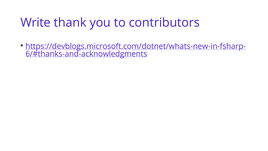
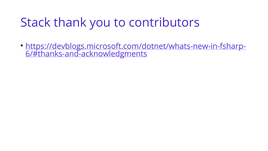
Write: Write -> Stack (36, 23)
